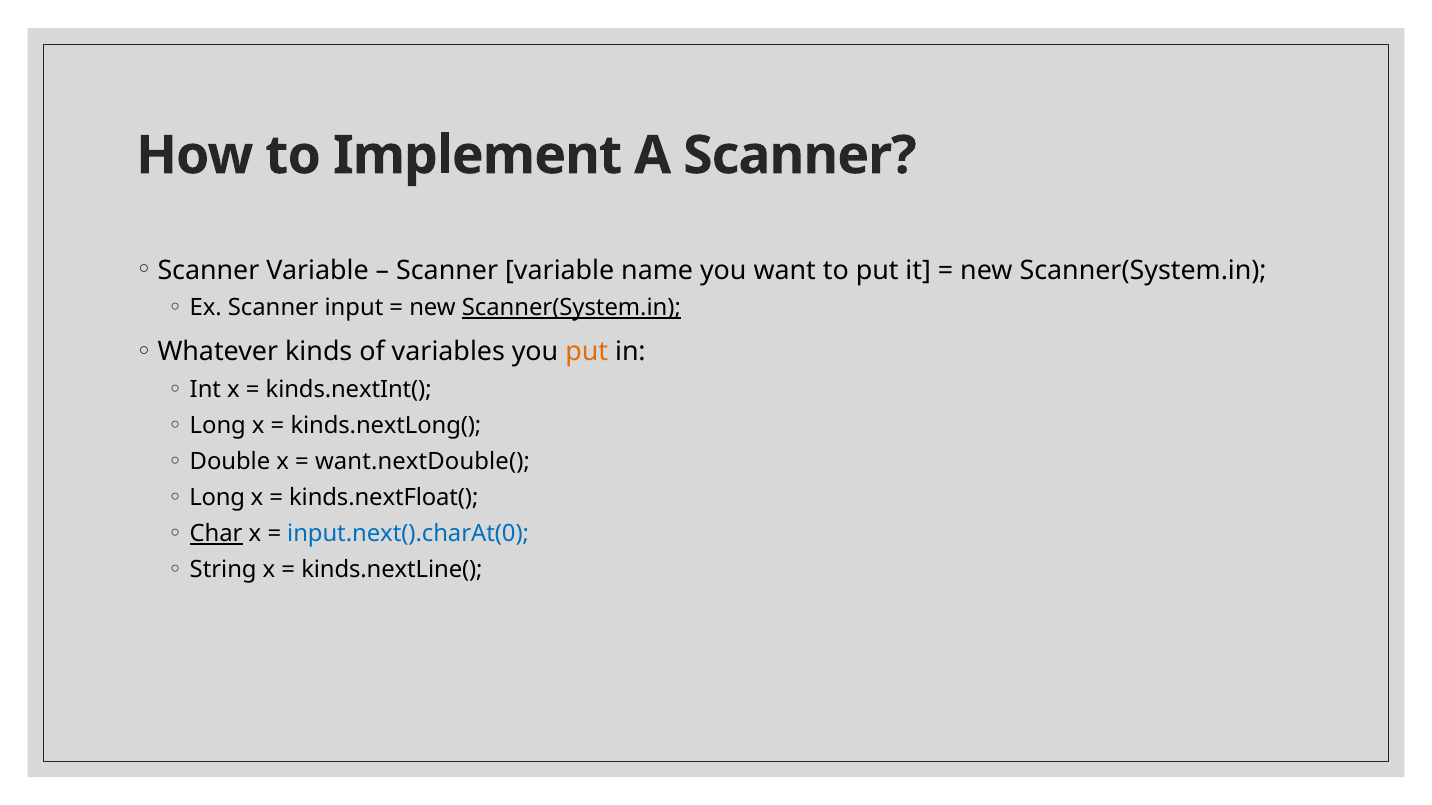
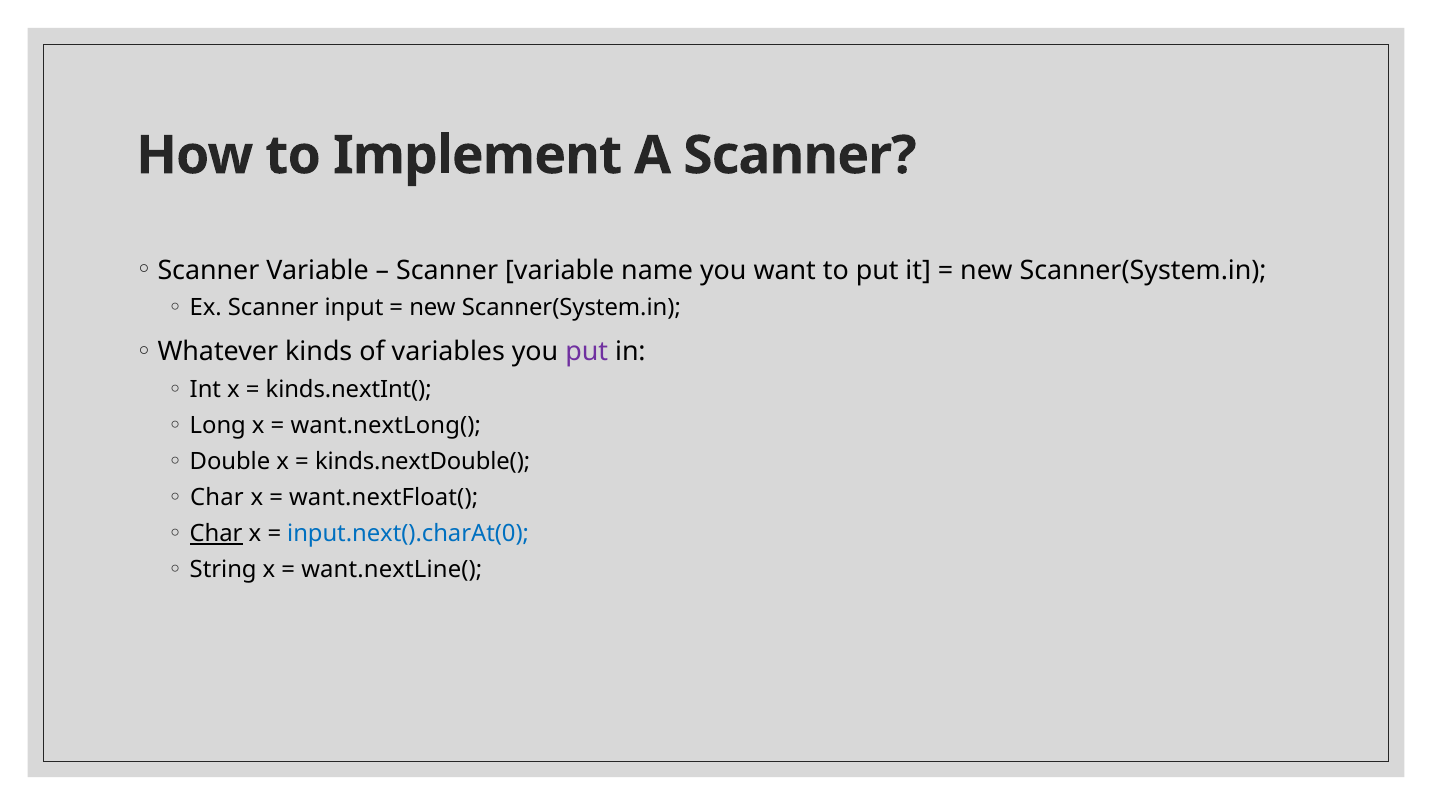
Scanner(System.in underline: present -> none (571, 308)
put colour: orange -> purple (587, 352)
kinds.nextLong(: kinds.nextLong( -> want.nextLong( (386, 426)
want.nextDouble(: want.nextDouble( -> kinds.nextDouble( (423, 462)
Long: Long -> Char (217, 498)
kinds.nextFloat(: kinds.nextFloat( -> want.nextFloat( (384, 498)
kinds.nextLine(: kinds.nextLine( -> want.nextLine( (392, 570)
